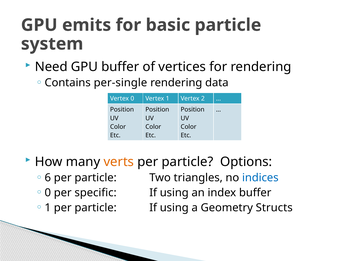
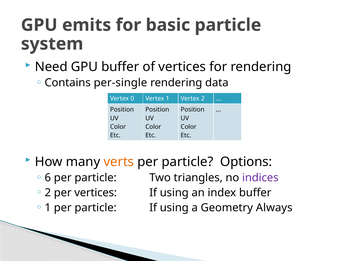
indices colour: blue -> purple (260, 178)
0: 0 -> 2 (48, 193)
per specific: specific -> vertices (96, 193)
Structs: Structs -> Always (274, 208)
